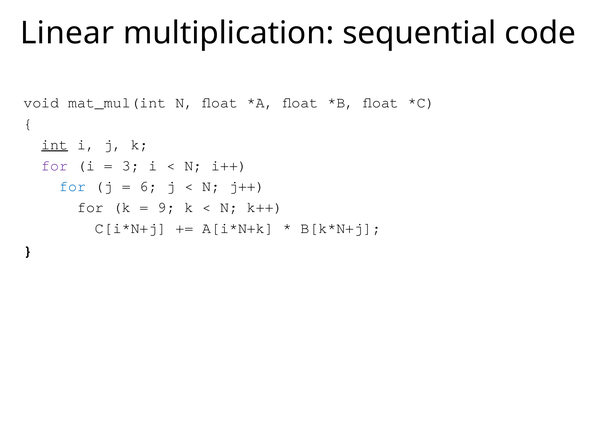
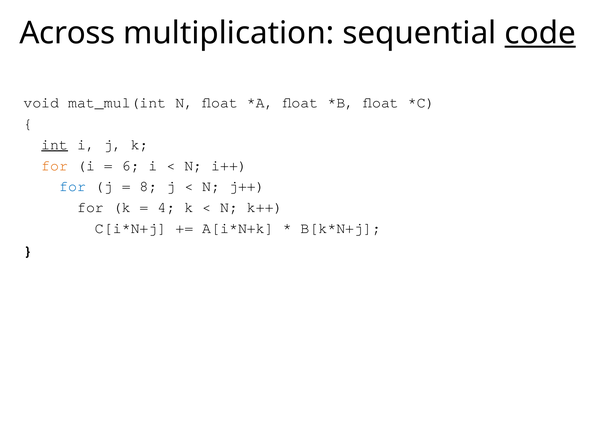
Linear: Linear -> Across (67, 33)
code underline: none -> present (540, 33)
for colour: purple -> orange (55, 165)
3: 3 -> 6 (131, 165)
6: 6 -> 8 (149, 186)
9: 9 -> 4 (166, 207)
